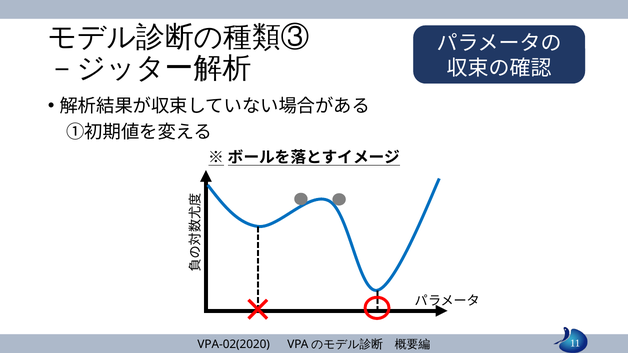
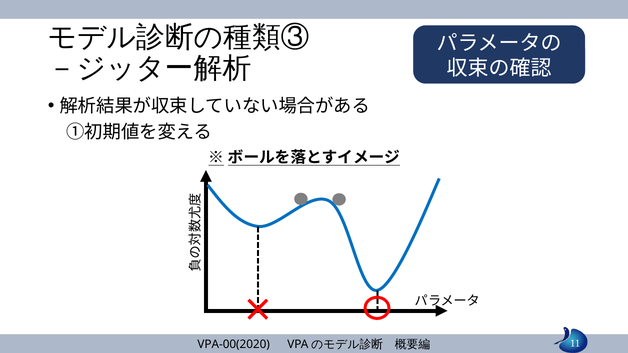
VPA-02(2020: VPA-02(2020 -> VPA-00(2020 (234, 345)
